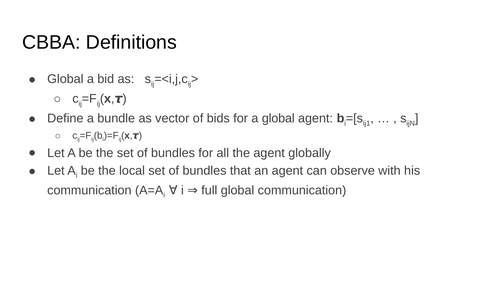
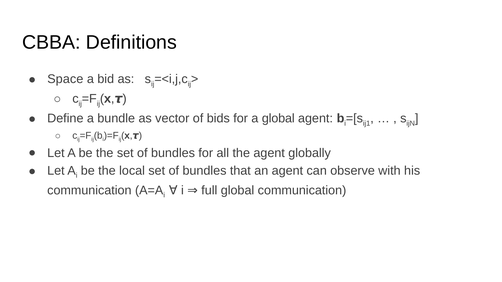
Global: Global -> Space (65, 79)
